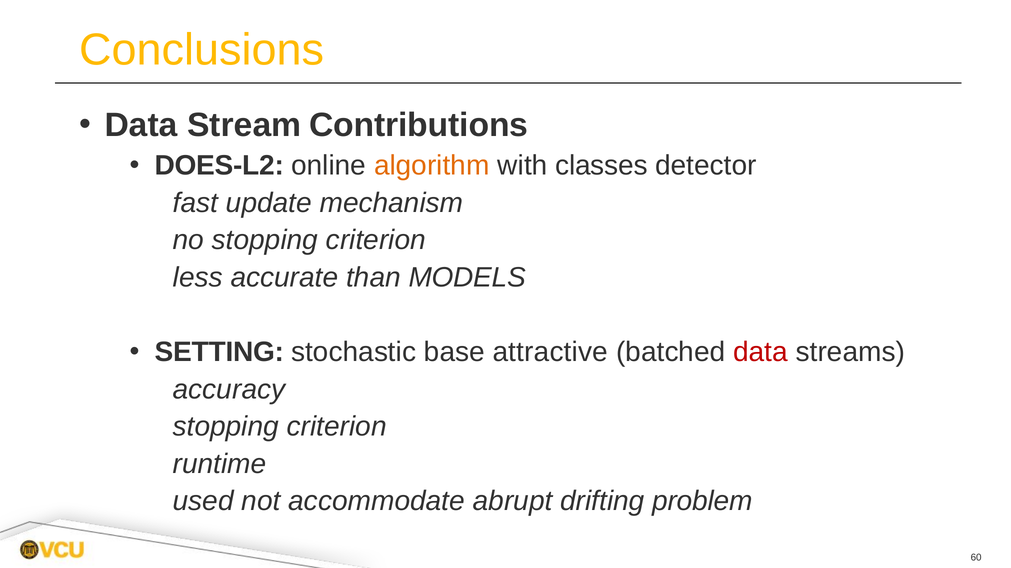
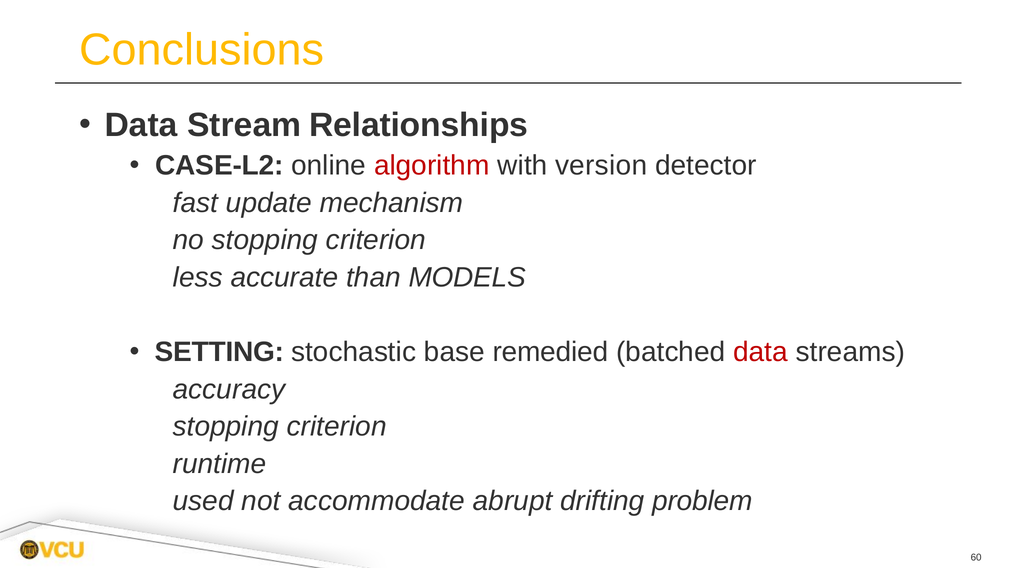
Contributions: Contributions -> Relationships (419, 125)
DOES-L2: DOES-L2 -> CASE-L2 (219, 166)
algorithm colour: orange -> red (432, 166)
classes: classes -> version (601, 166)
attractive: attractive -> remedied (551, 352)
